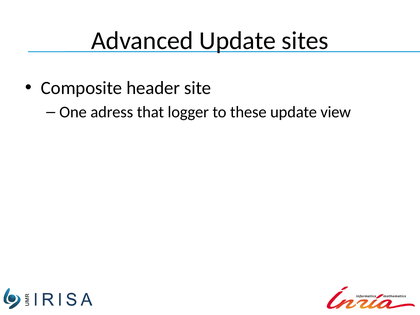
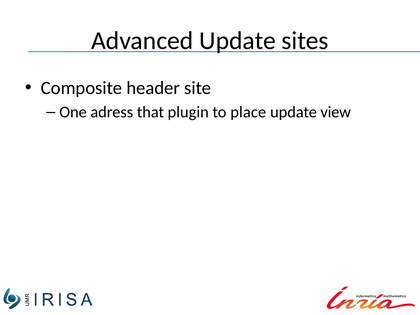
logger: logger -> plugin (188, 112)
these: these -> place (248, 112)
